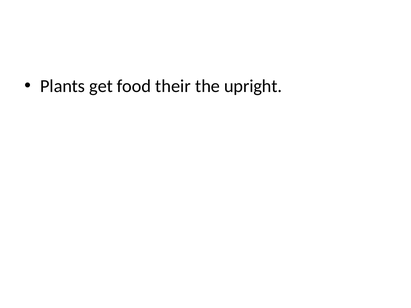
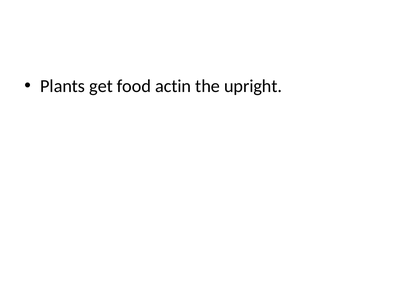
their: their -> actin (173, 86)
